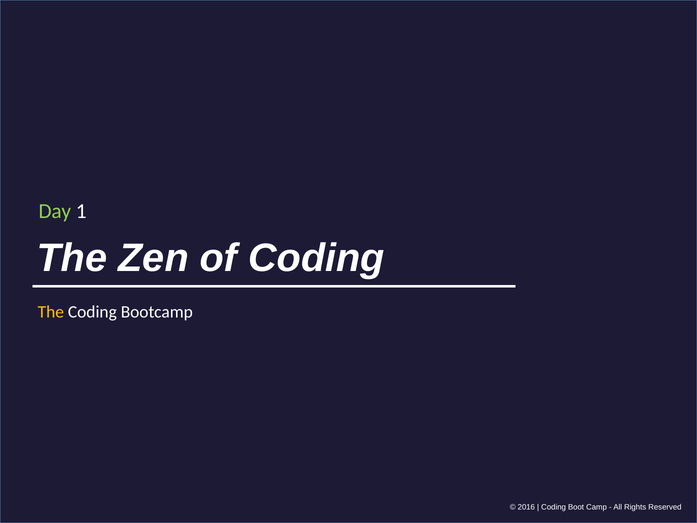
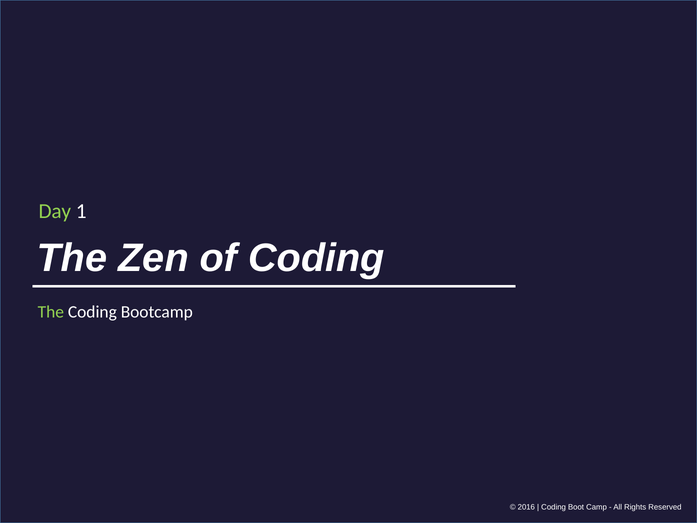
The colour: yellow -> light green (51, 312)
